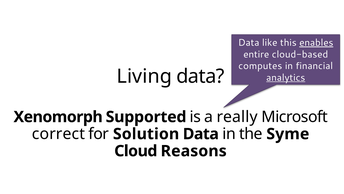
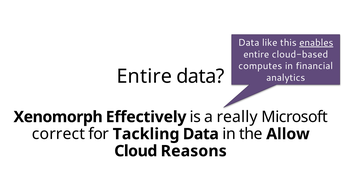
Living: Living -> Entire (144, 76)
analytics underline: present -> none (286, 77)
Supported: Supported -> Effectively (146, 117)
Solution: Solution -> Tackling (146, 134)
Syme: Syme -> Allow (288, 134)
